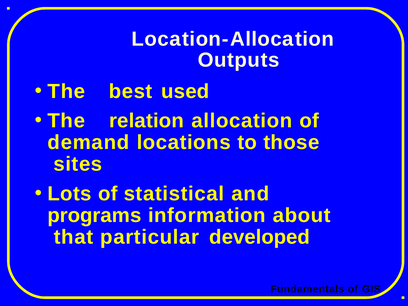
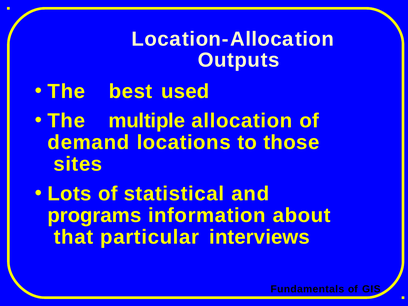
relation: relation -> multiple (147, 121)
developed: developed -> interviews (260, 237)
